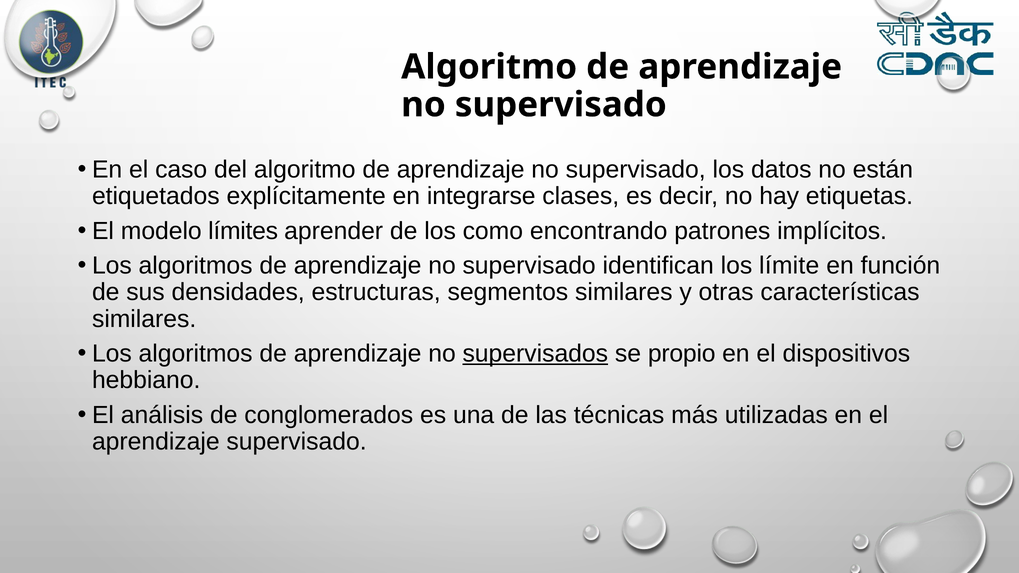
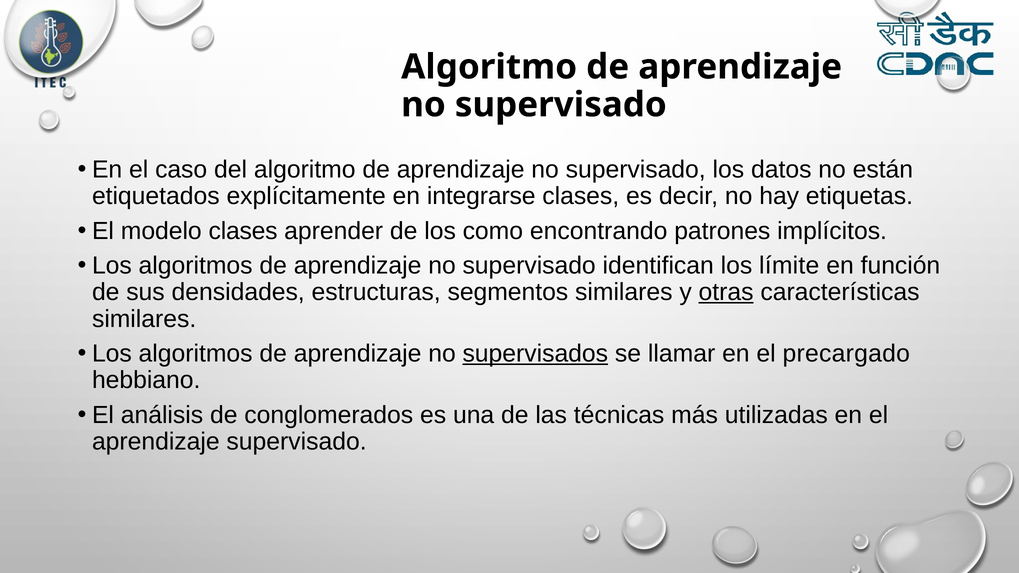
modelo límites: límites -> clases (243, 231)
otras underline: none -> present (726, 292)
propio: propio -> llamar (682, 354)
dispositivos: dispositivos -> precargado (846, 354)
